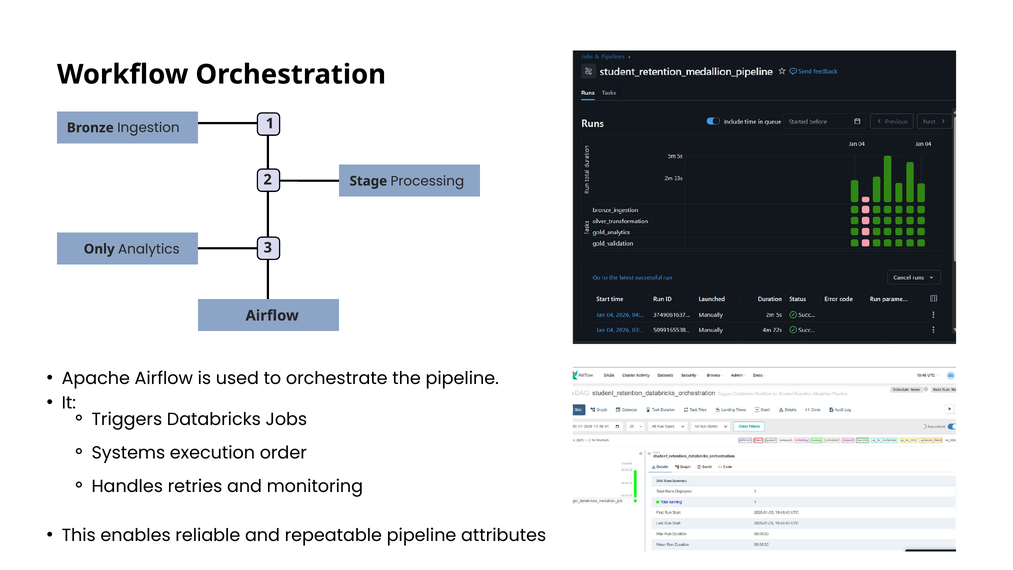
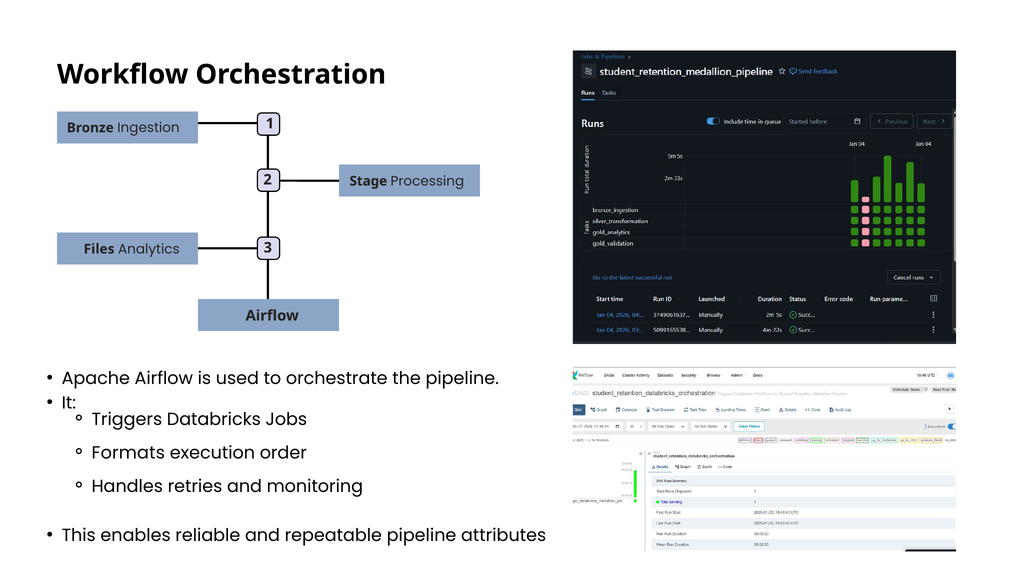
Only: Only -> Files (99, 249)
Systems: Systems -> Formats (128, 453)
